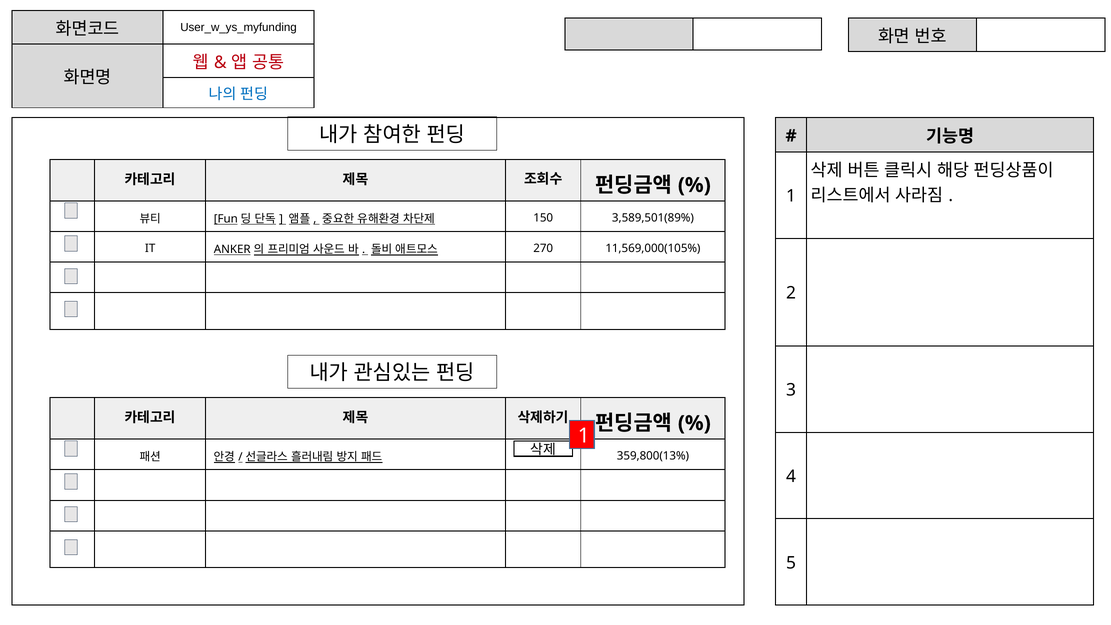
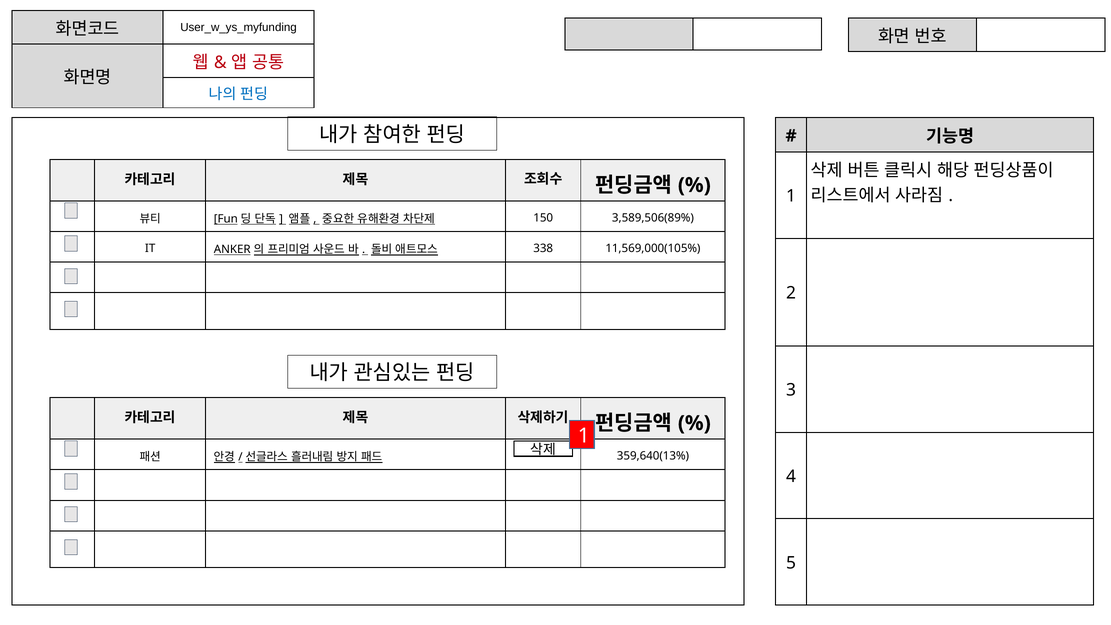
3,589,501(89%: 3,589,501(89% -> 3,589,506(89% (653, 218)
270: 270 -> 338 (543, 248)
359,800(13%: 359,800(13% -> 359,640(13% (653, 456)
